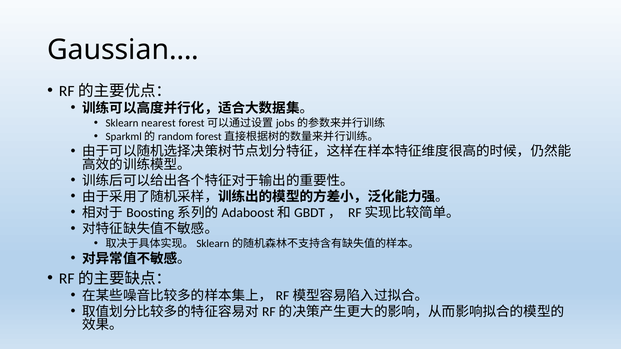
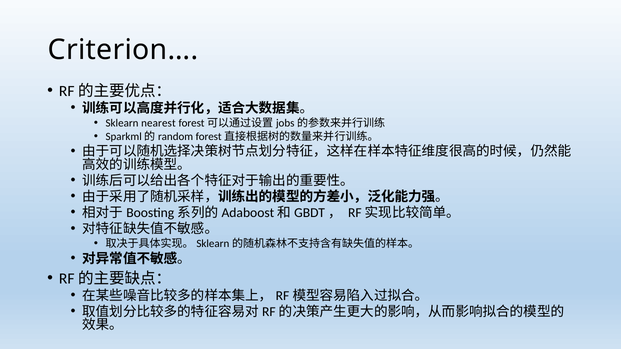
Gaussian…: Gaussian… -> Criterion… (123, 50)
